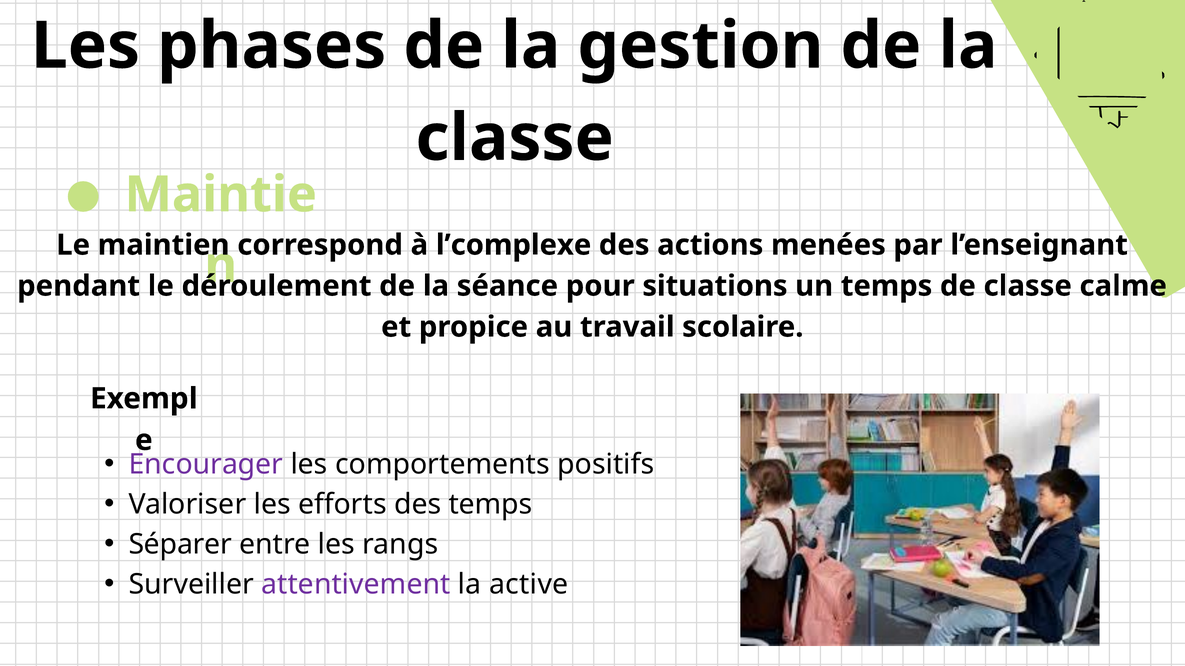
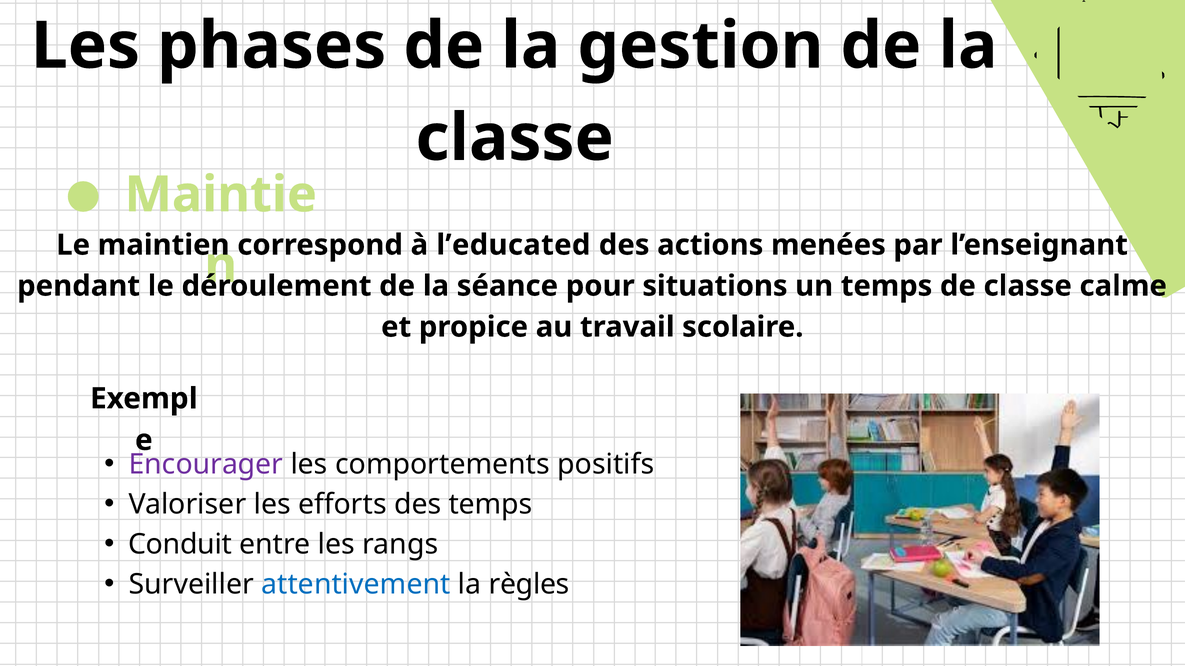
l’complexe: l’complexe -> l’educated (513, 245)
Séparer: Séparer -> Conduit (180, 545)
attentivement colour: purple -> blue (356, 585)
active: active -> règles (529, 585)
